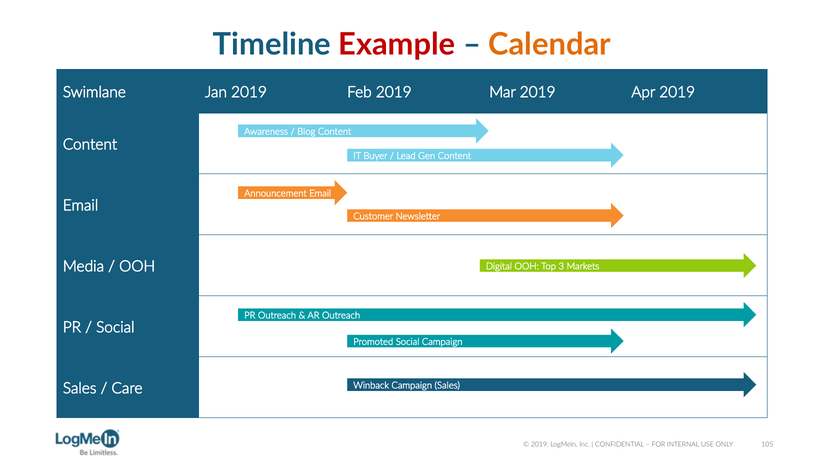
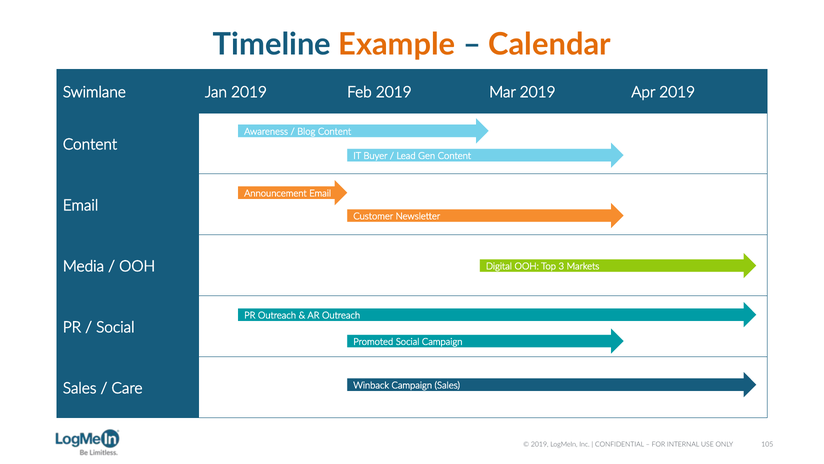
Example colour: red -> orange (397, 44)
